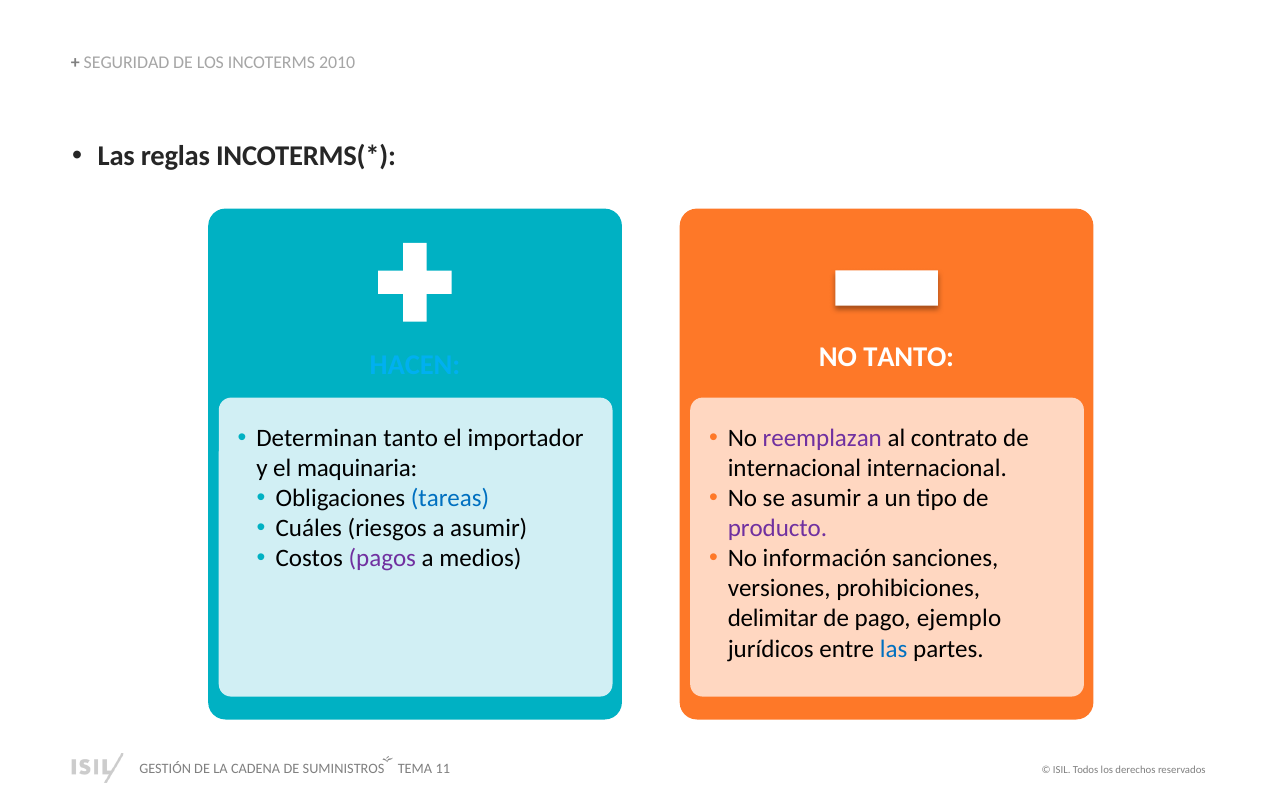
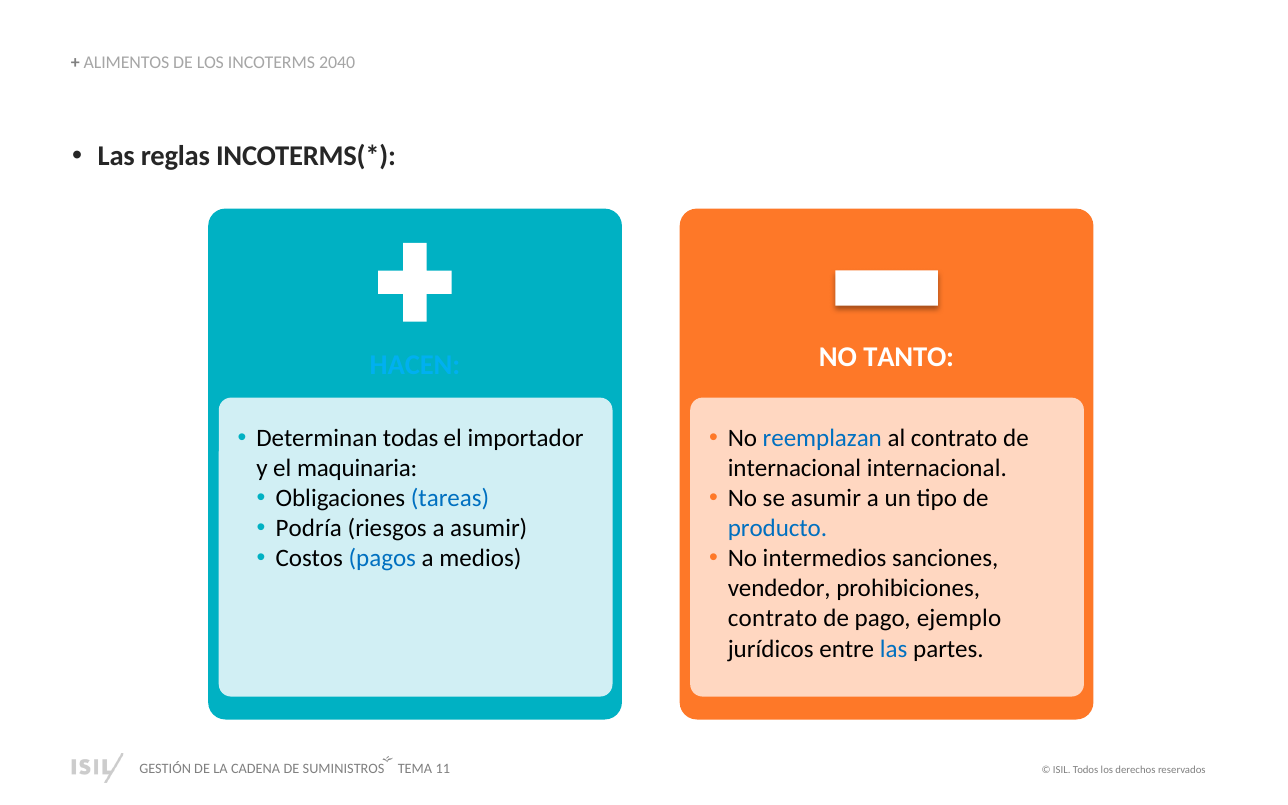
SEGURIDAD: SEGURIDAD -> ALIMENTOS (127, 63)
2010: 2010 -> 2040 (337, 63)
Determinan tanto: tanto -> todas (411, 438)
reemplazan colour: purple -> blue (822, 438)
Cuáles: Cuáles -> Podría (309, 528)
producto colour: purple -> blue (777, 528)
pagos colour: purple -> blue (382, 559)
información: información -> intermedios (825, 559)
versiones: versiones -> vendedor (779, 589)
delimitar: delimitar -> contrato (773, 619)
